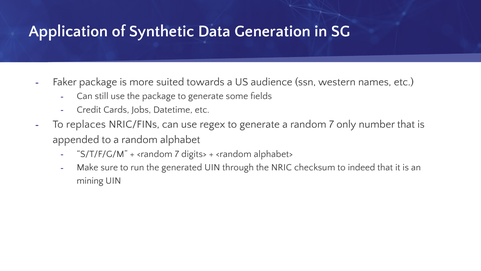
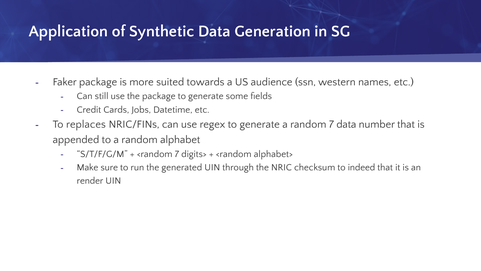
7 only: only -> data (346, 124)
mining: mining -> render (90, 181)
